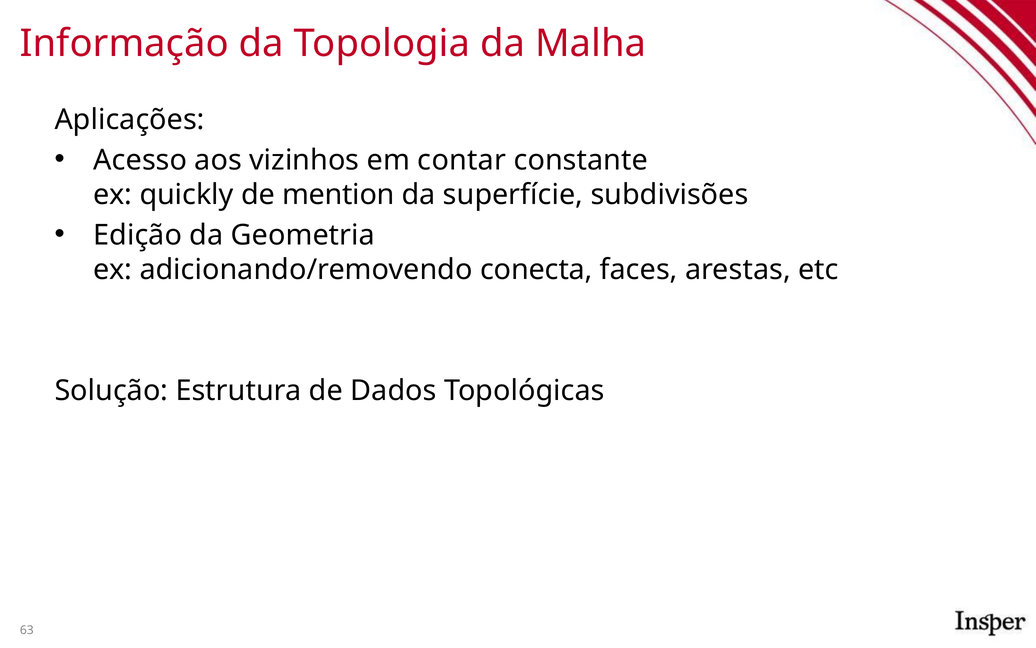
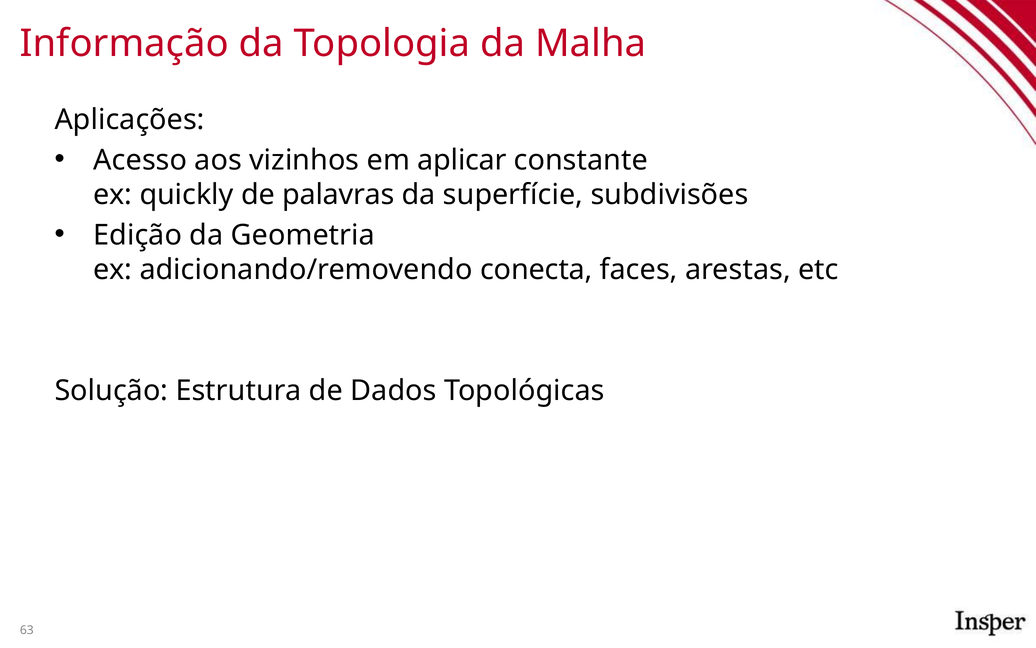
contar: contar -> aplicar (462, 160)
mention: mention -> palavras (338, 195)
